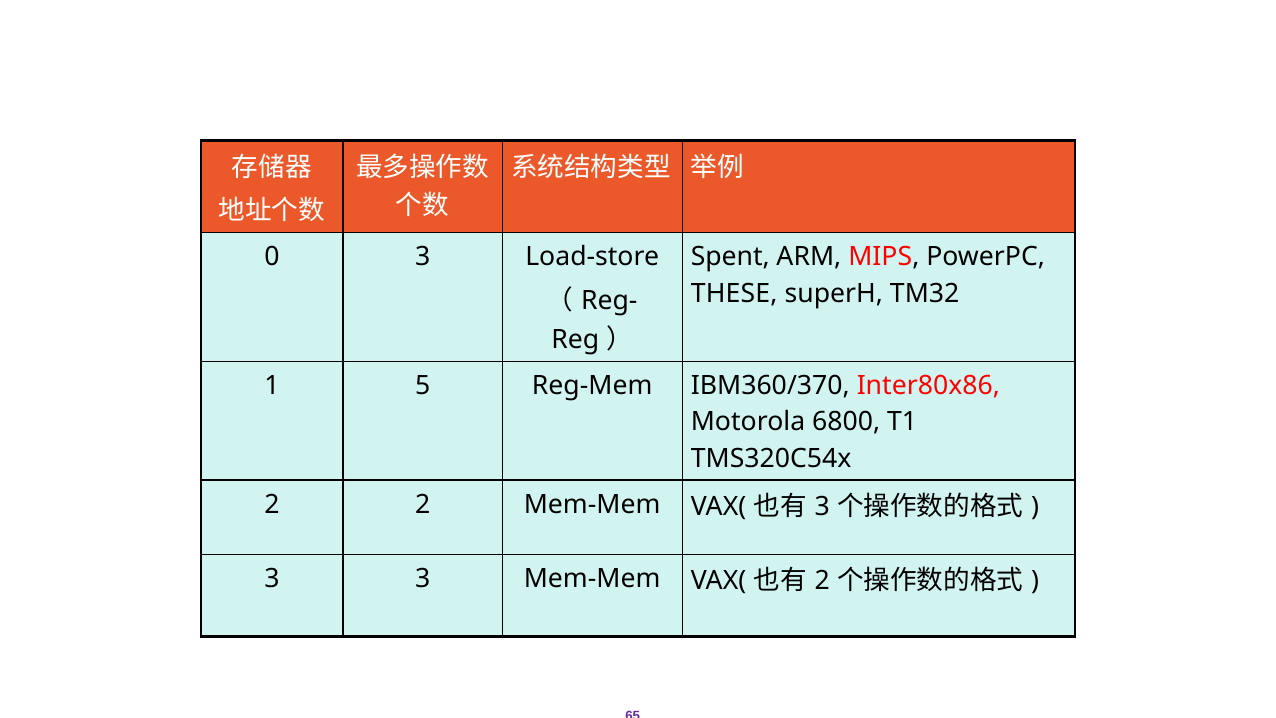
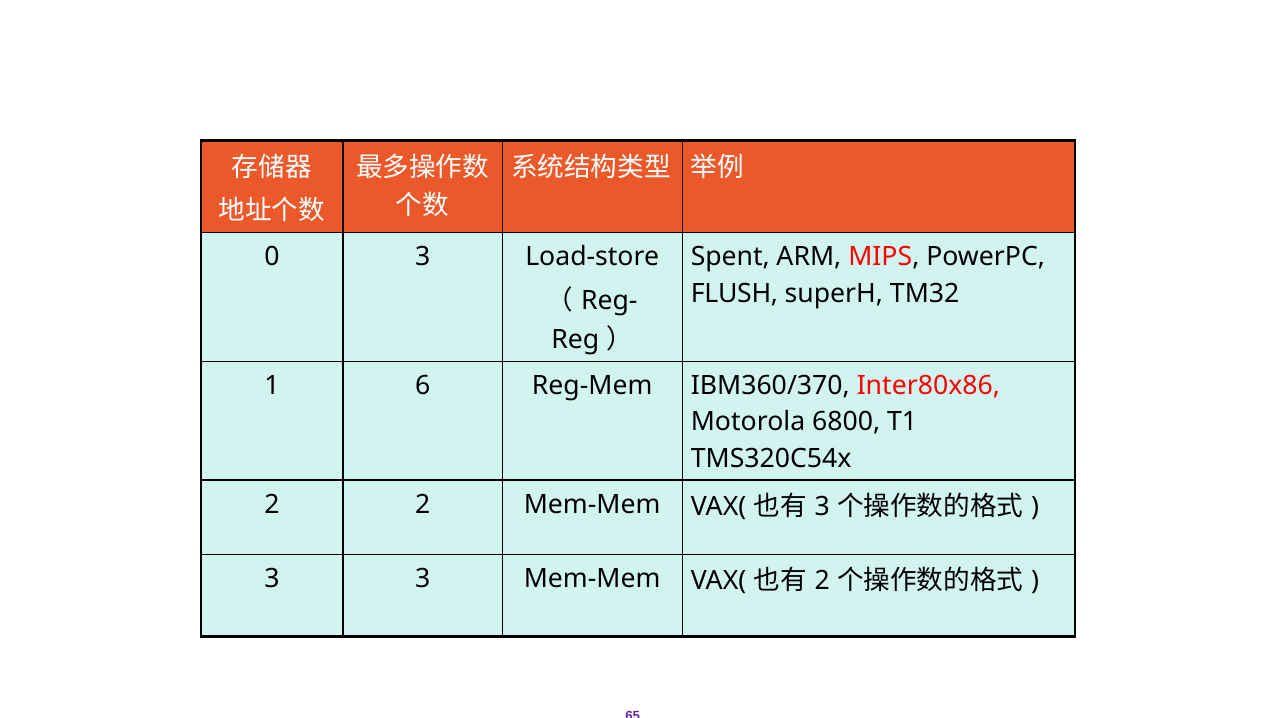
THESE: THESE -> FLUSH (734, 293)
5: 5 -> 6 (423, 386)
